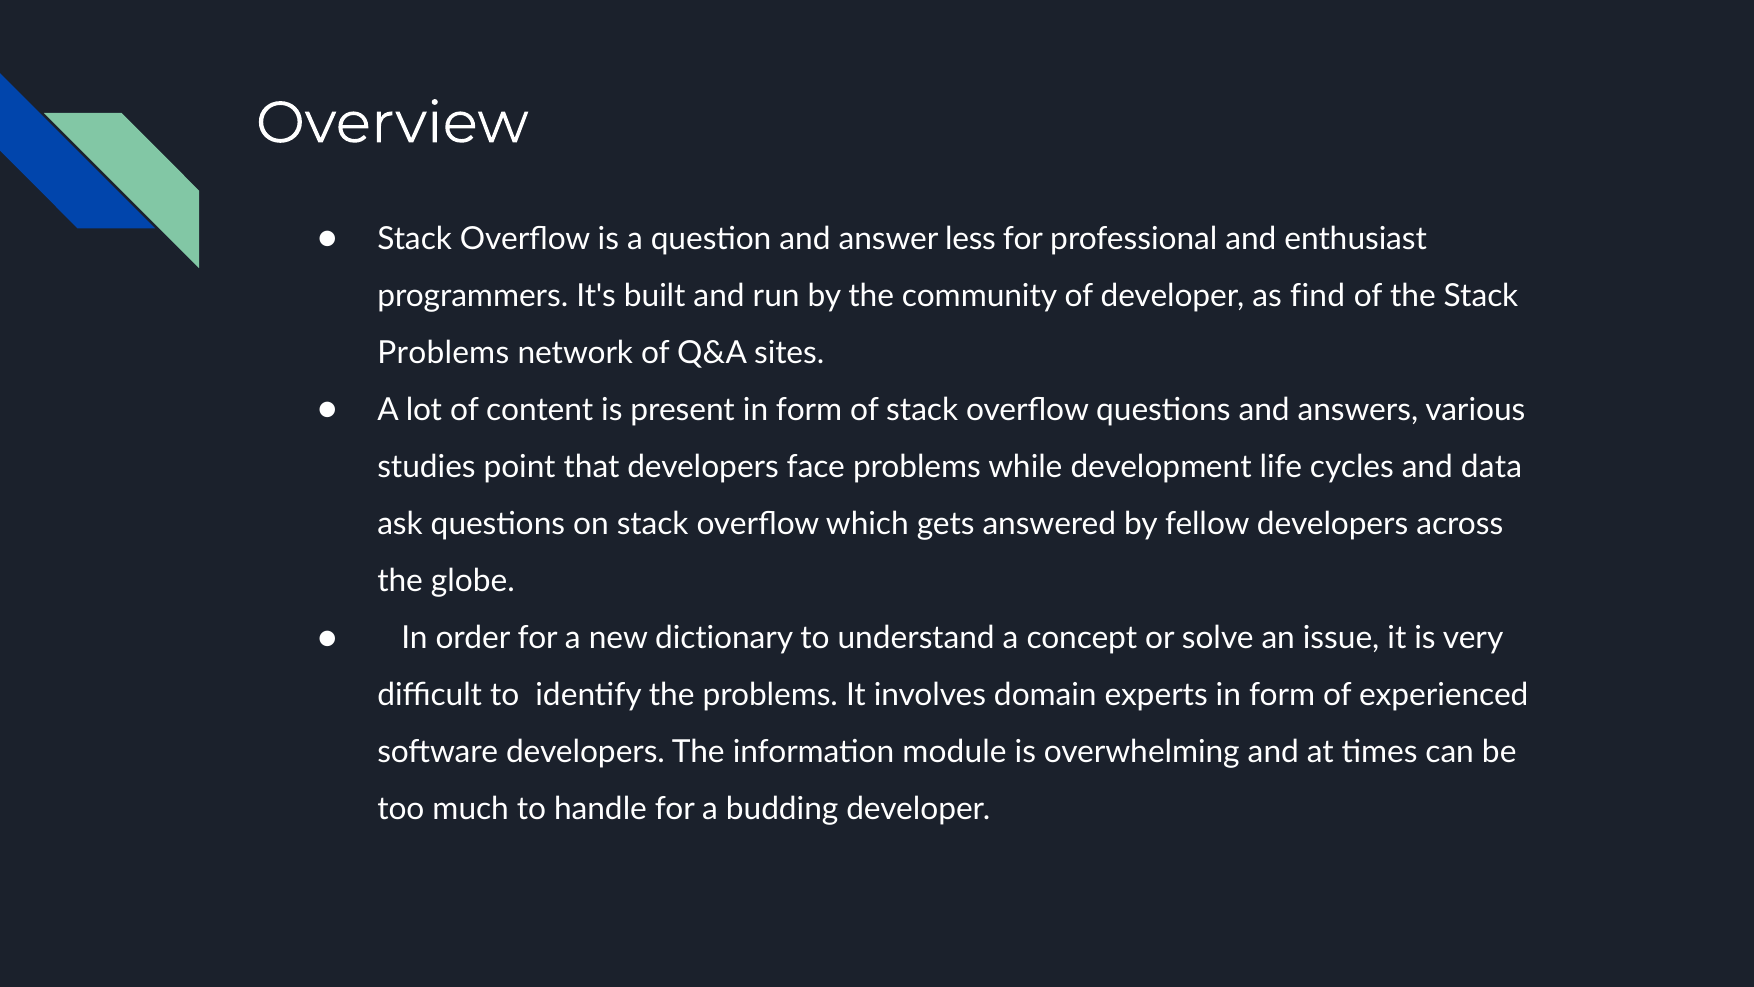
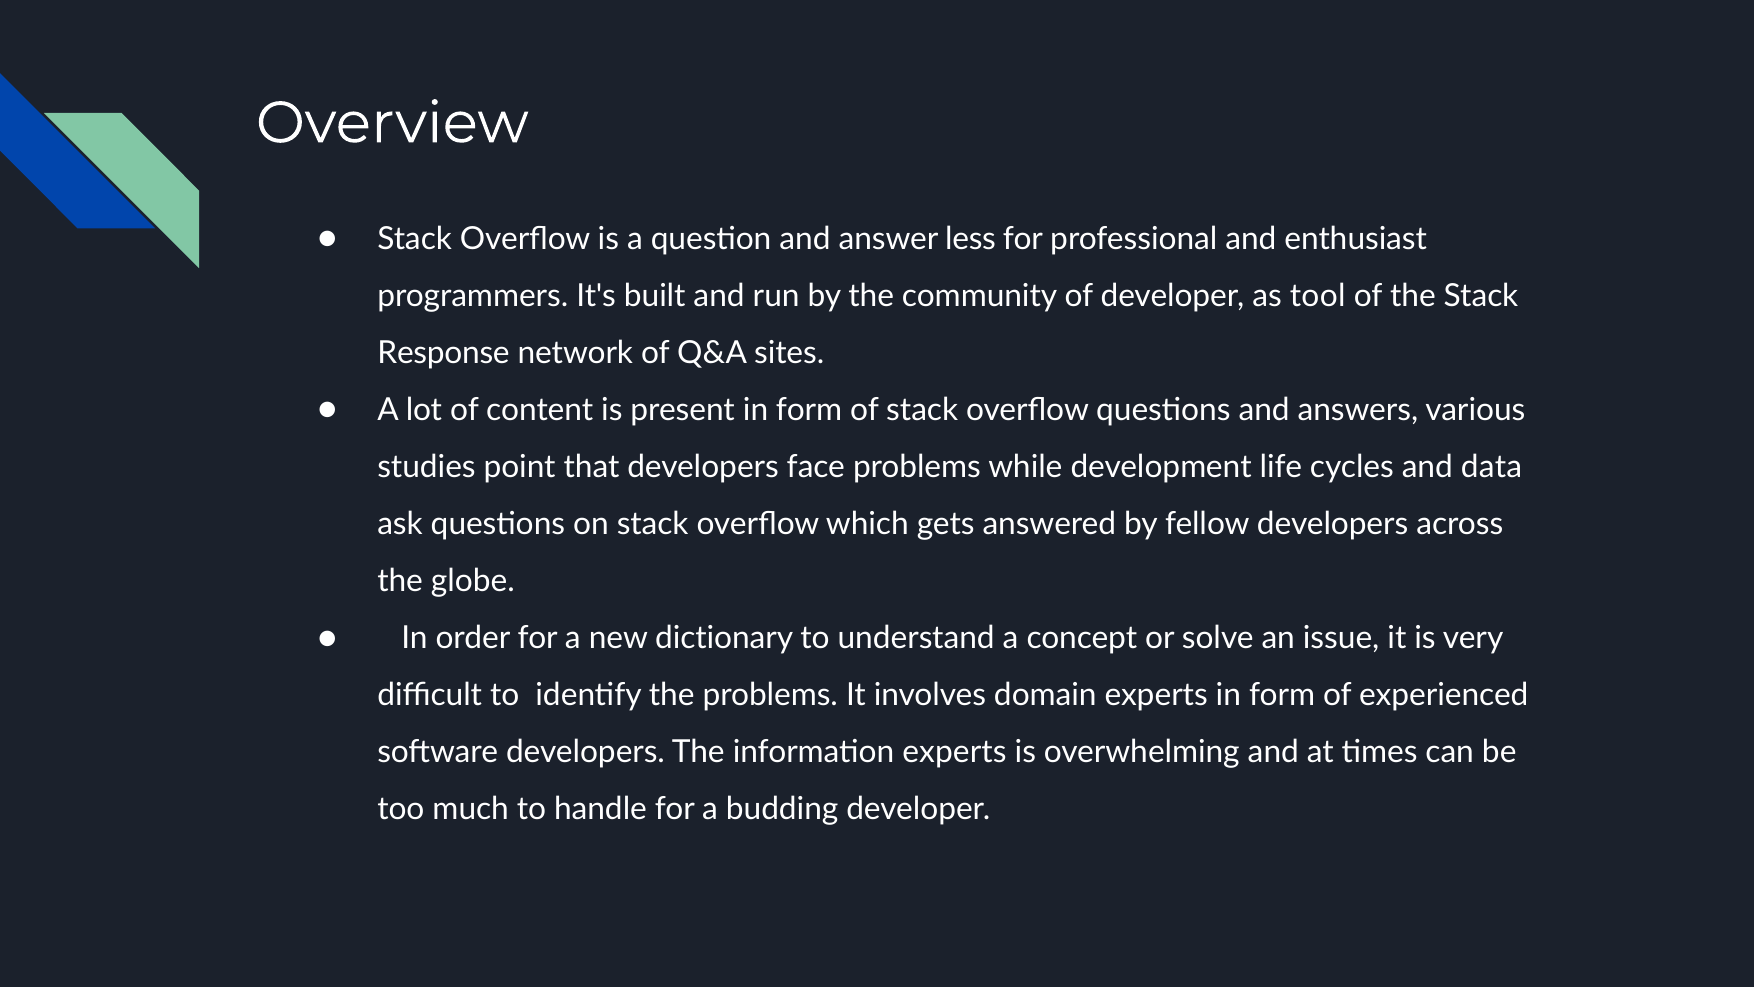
find: find -> tool (1318, 296)
Problems: Problems -> Response (444, 353)
information module: module -> experts (954, 752)
